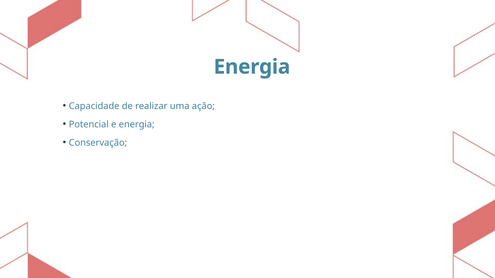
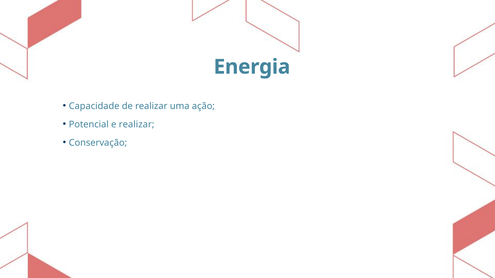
e energia: energia -> realizar (137, 124)
